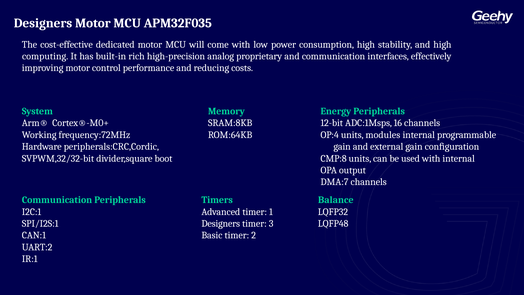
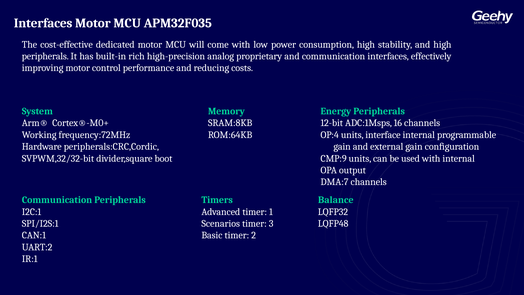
Designers: Designers -> Interfaces (43, 23)
computing: computing -> peripherals (45, 56)
modules: modules -> interface (383, 135)
CMP:8: CMP:8 -> CMP:9 (334, 158)
Designers: Designers -> Scenarios (221, 223)
